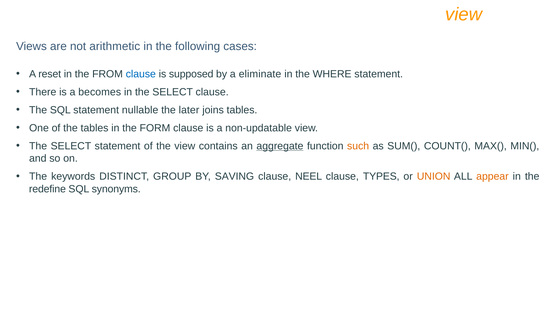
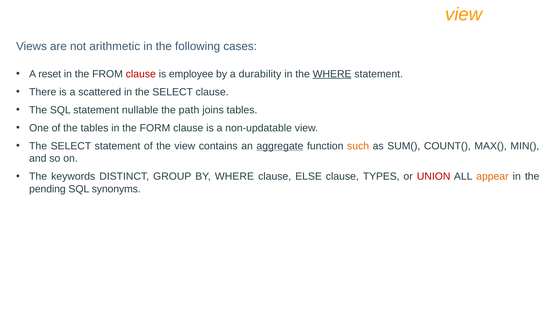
clause colour: blue -> red (141, 74)
supposed: supposed -> employee (191, 74)
eliminate: eliminate -> durability (260, 74)
WHERE underline: none -> present (332, 74)
becomes: becomes -> scattered (100, 92)
later: later -> path (189, 110)
BY SAVING: SAVING -> WHERE (234, 177)
NEEL: NEEL -> ELSE (309, 177)
UNION colour: orange -> red (434, 177)
redefine: redefine -> pending (47, 189)
